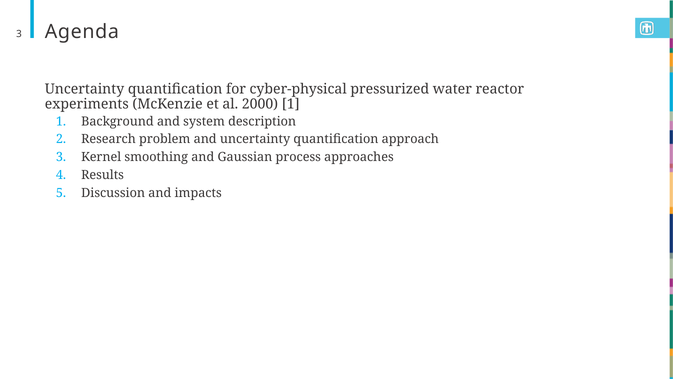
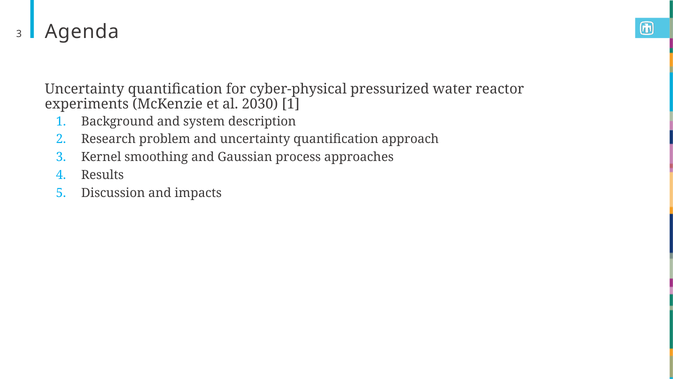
2000: 2000 -> 2030 (260, 104)
